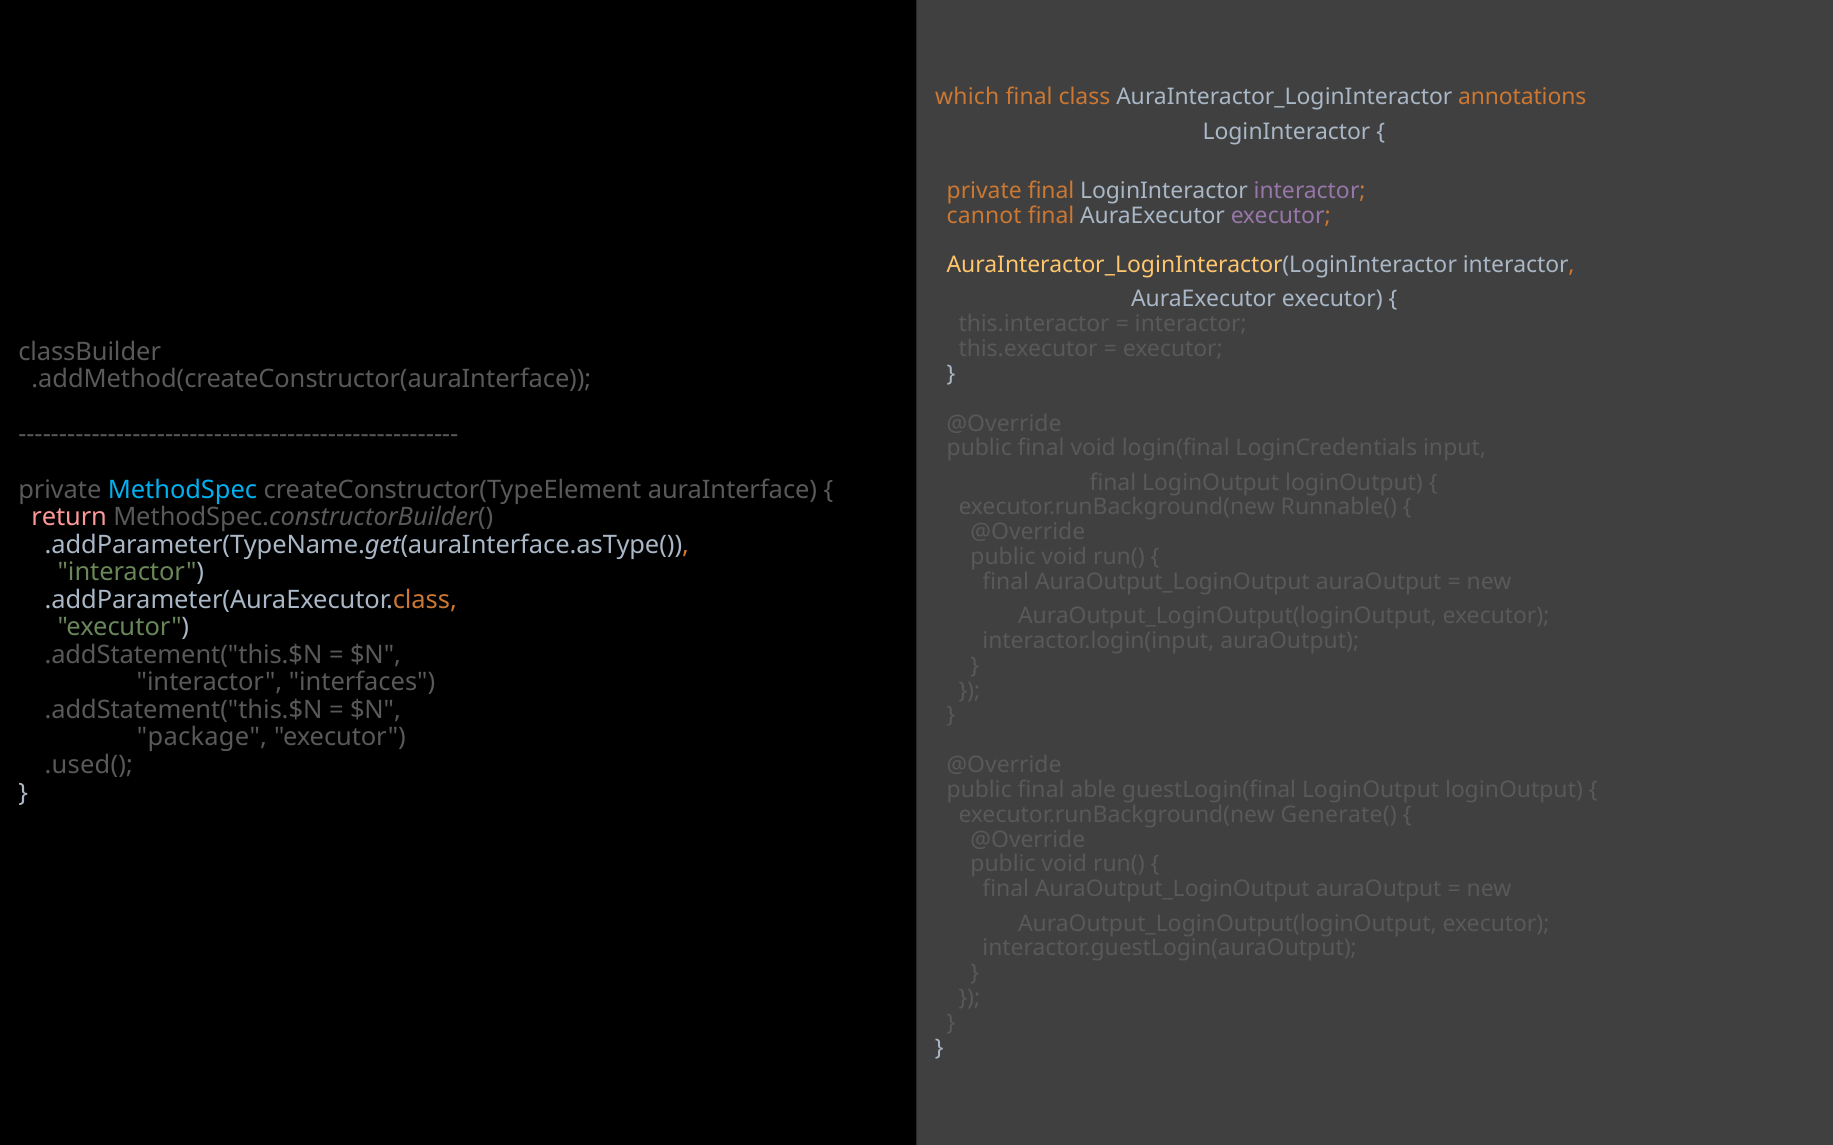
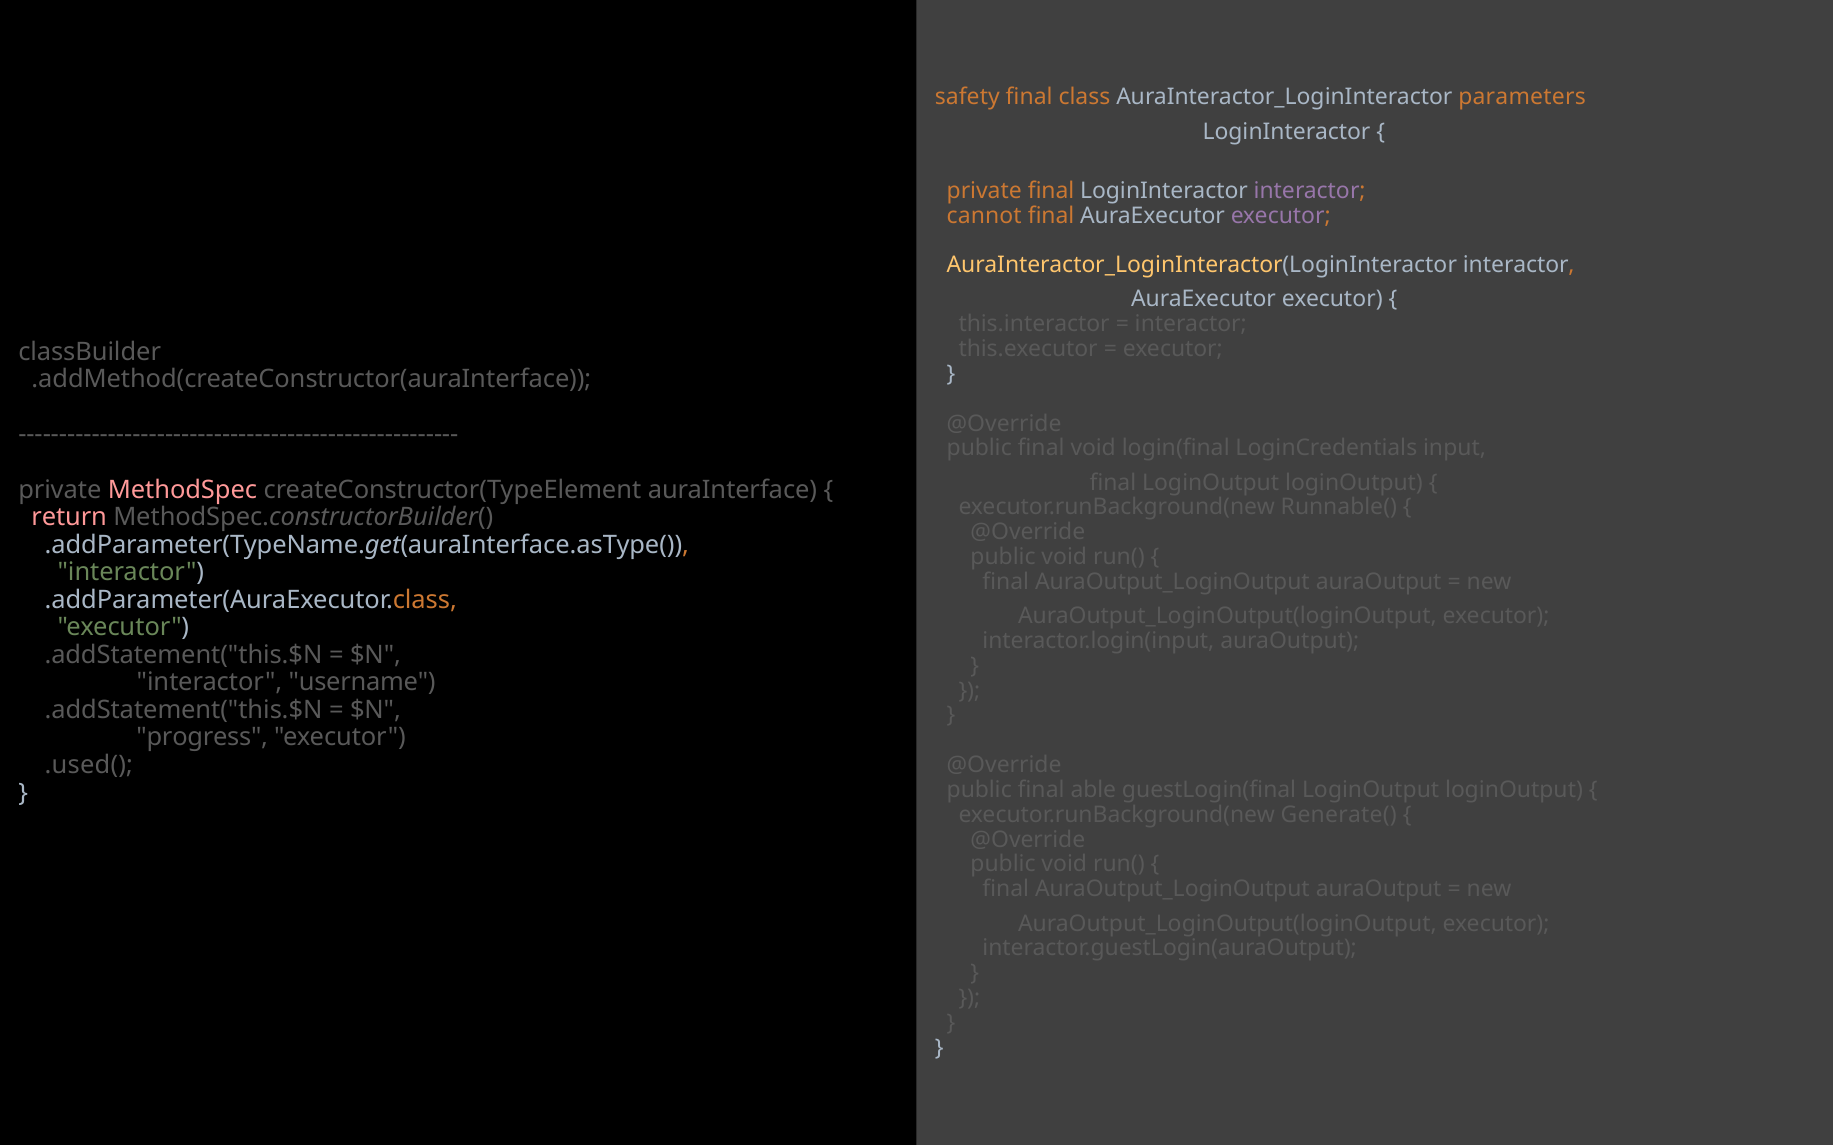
which: which -> safety (967, 97)
annotations: annotations -> parameters (1522, 97)
MethodSpec colour: light blue -> pink (182, 490)
interfaces: interfaces -> username (362, 683)
package: package -> progress (202, 738)
